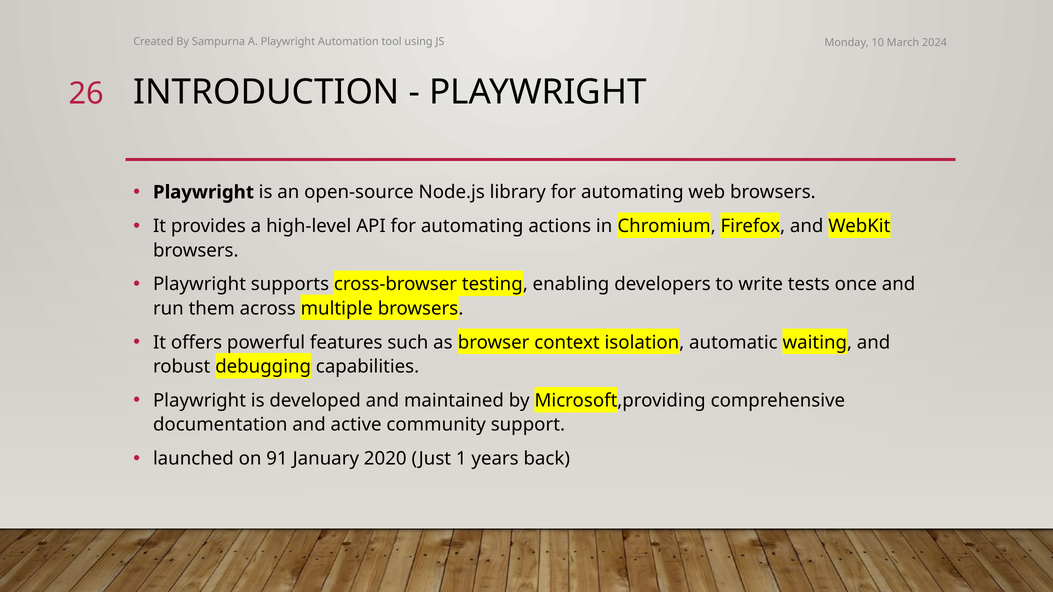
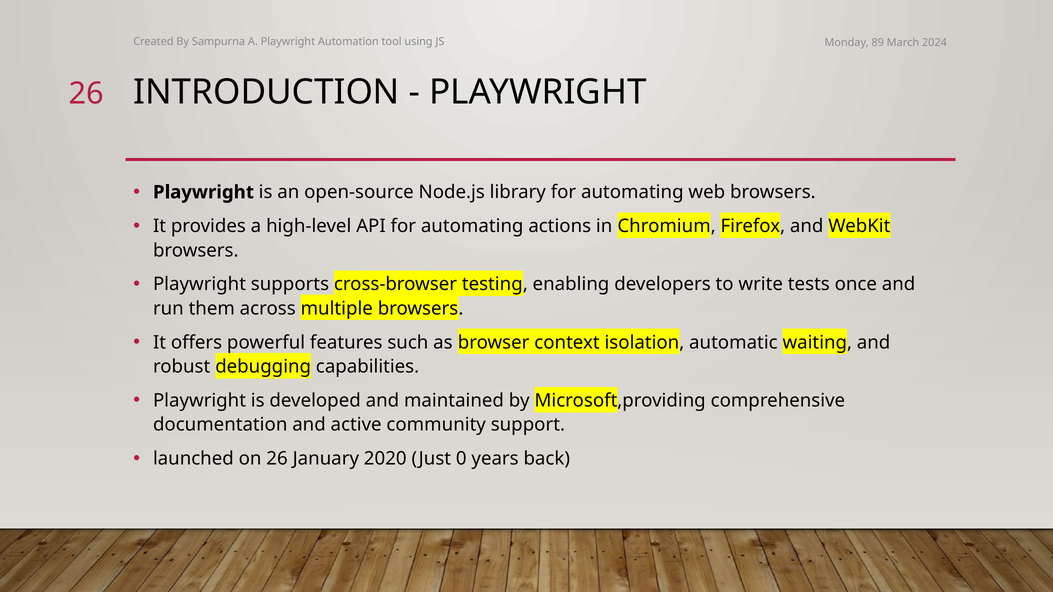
10: 10 -> 89 (878, 43)
on 91: 91 -> 26 (277, 459)
1: 1 -> 0 (461, 459)
